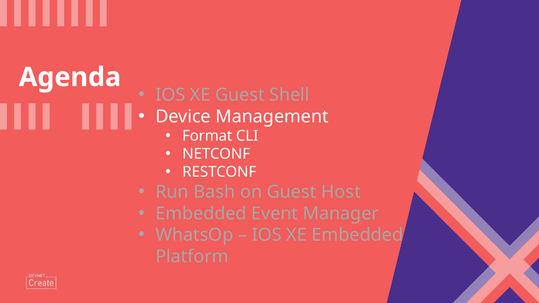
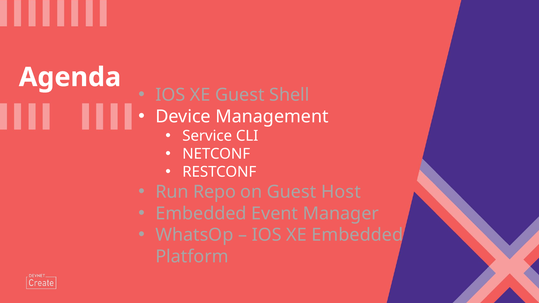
Format: Format -> Service (207, 136)
Bash: Bash -> Repo (215, 192)
